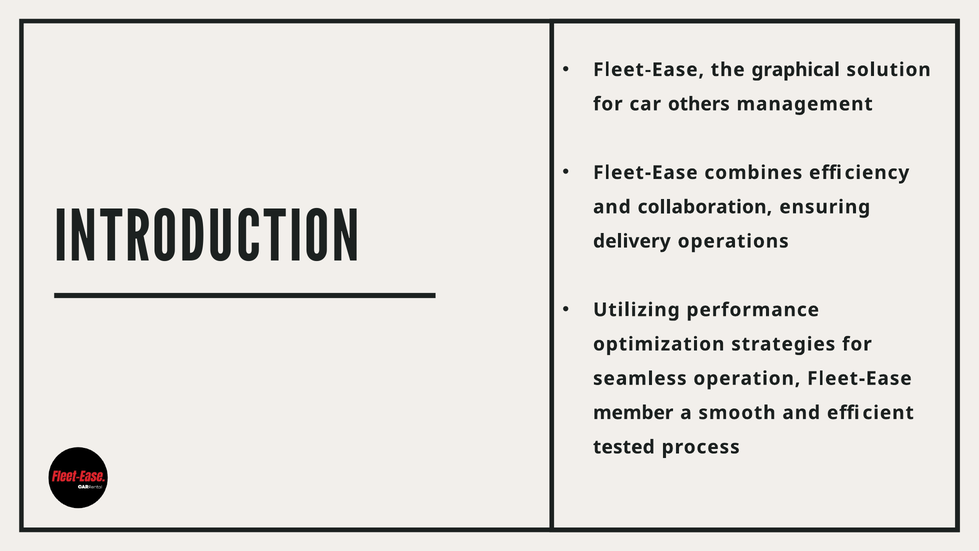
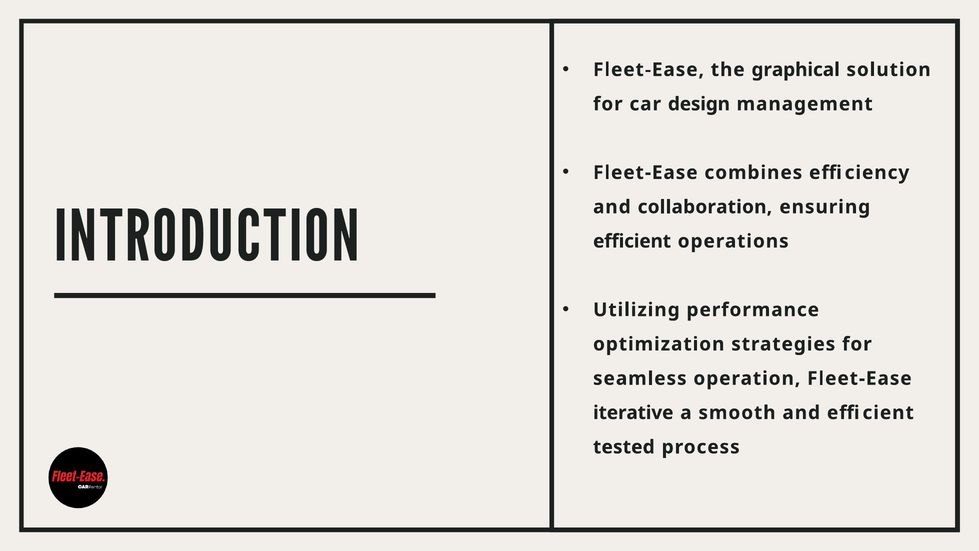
others: others -> design (699, 104)
delivery: delivery -> efficient (632, 241)
member: member -> iterative (633, 413)
